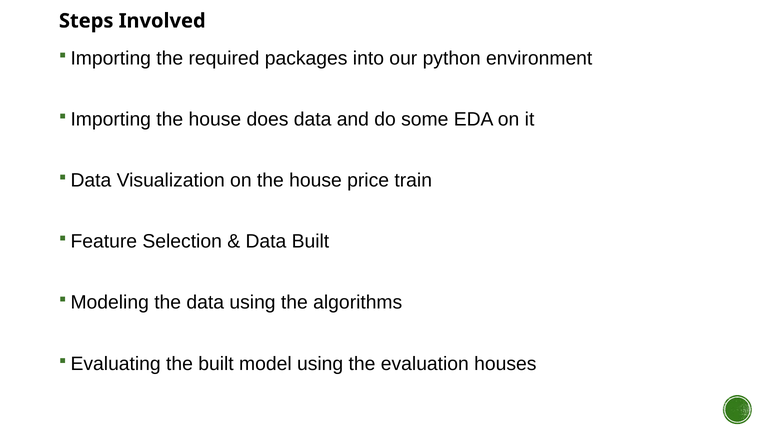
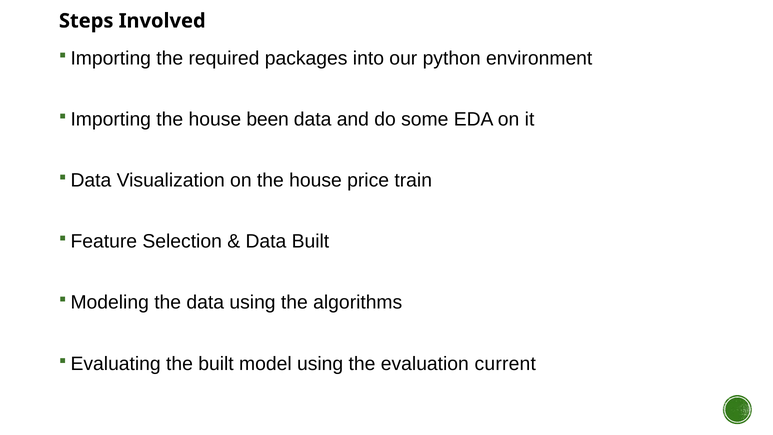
does: does -> been (268, 119)
houses: houses -> current (505, 363)
